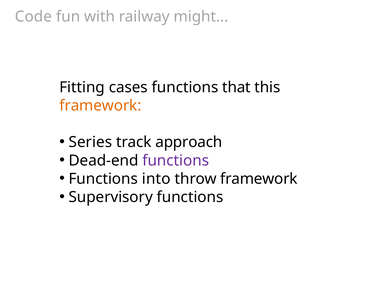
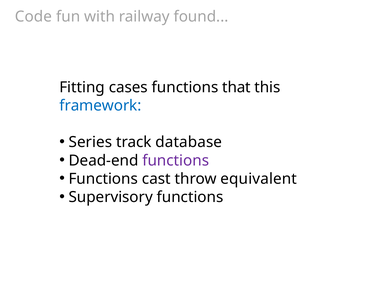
might: might -> found (201, 17)
framework colour: orange -> blue (100, 106)
approach: approach -> database (189, 142)
into: into -> cast (156, 179)
throw framework: framework -> equivalent (259, 179)
